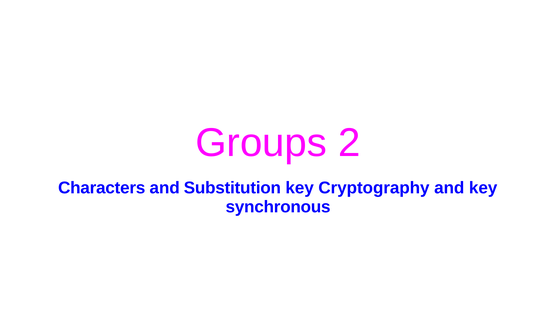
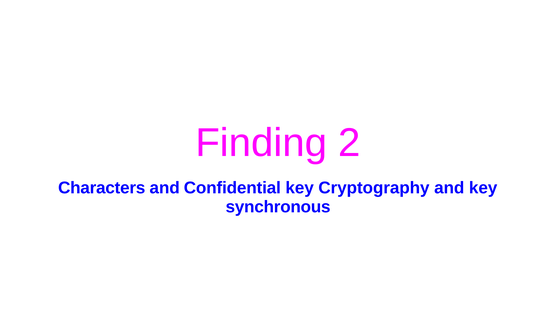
Groups: Groups -> Finding (261, 143)
Substitution: Substitution -> Confidential (232, 188)
